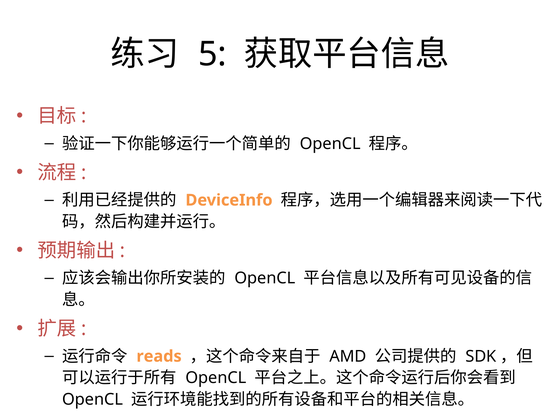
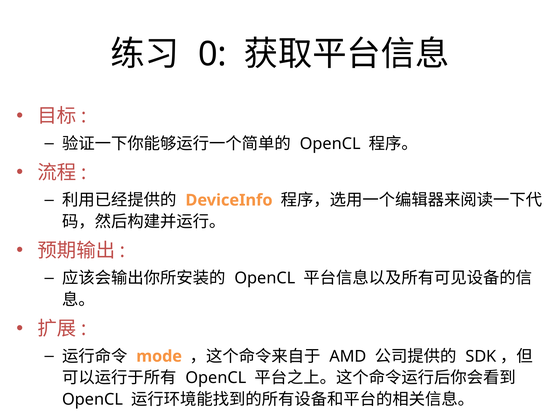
5: 5 -> 0 (212, 54)
reads: reads -> mode (159, 356)
